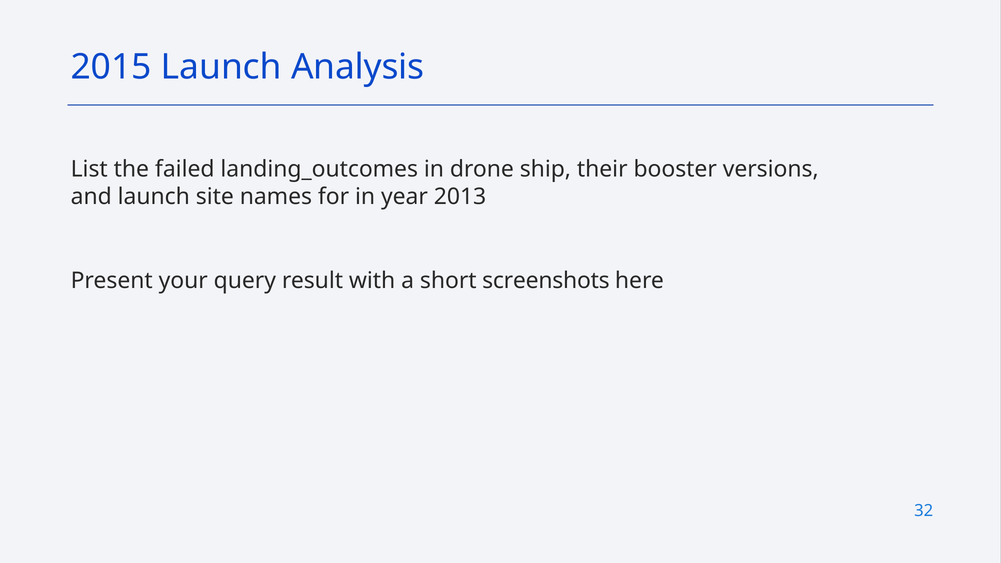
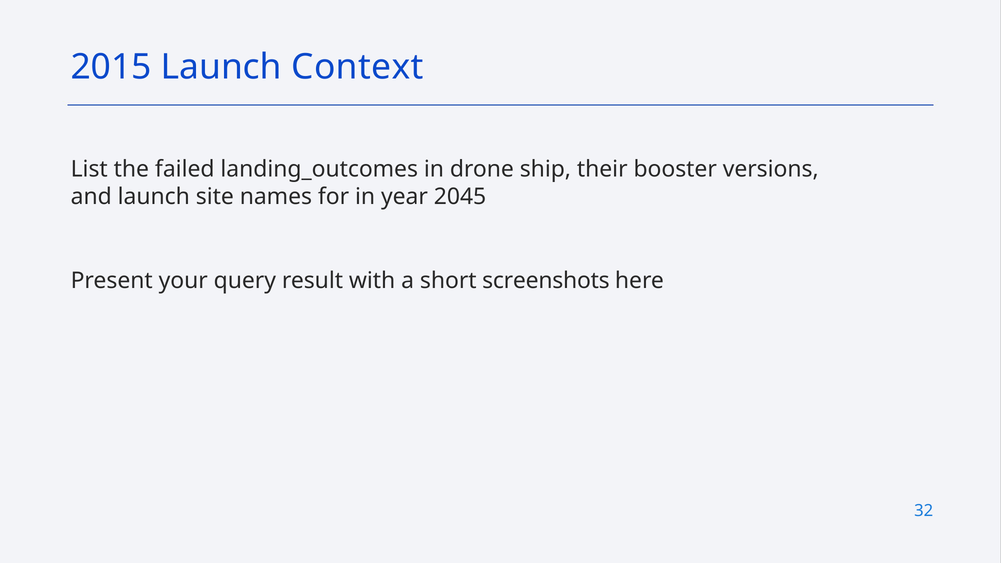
Analysis: Analysis -> Context (357, 67)
2013: 2013 -> 2045 (460, 196)
